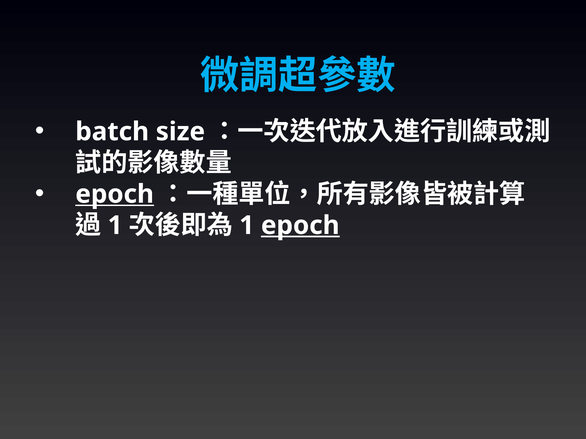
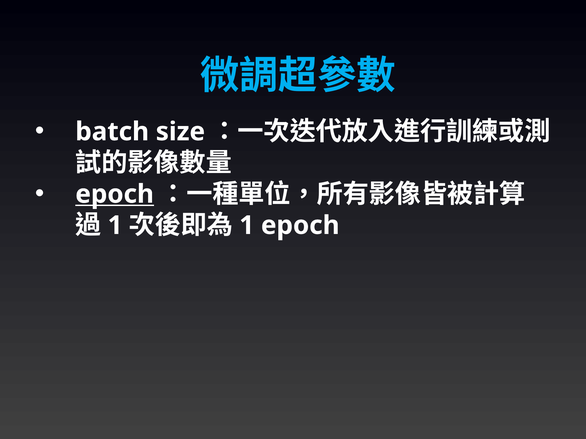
epoch underline: present -> none (300, 226)
